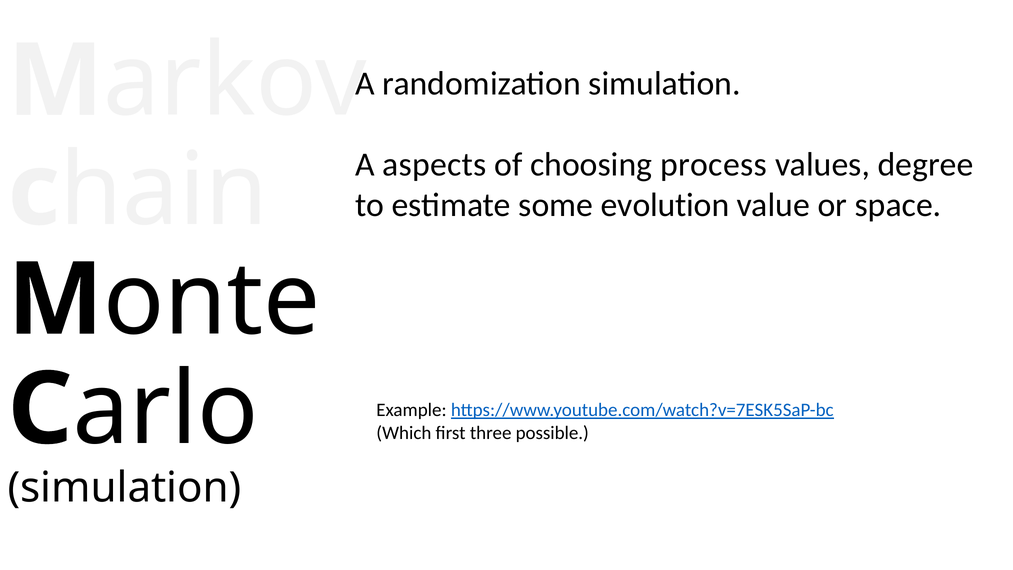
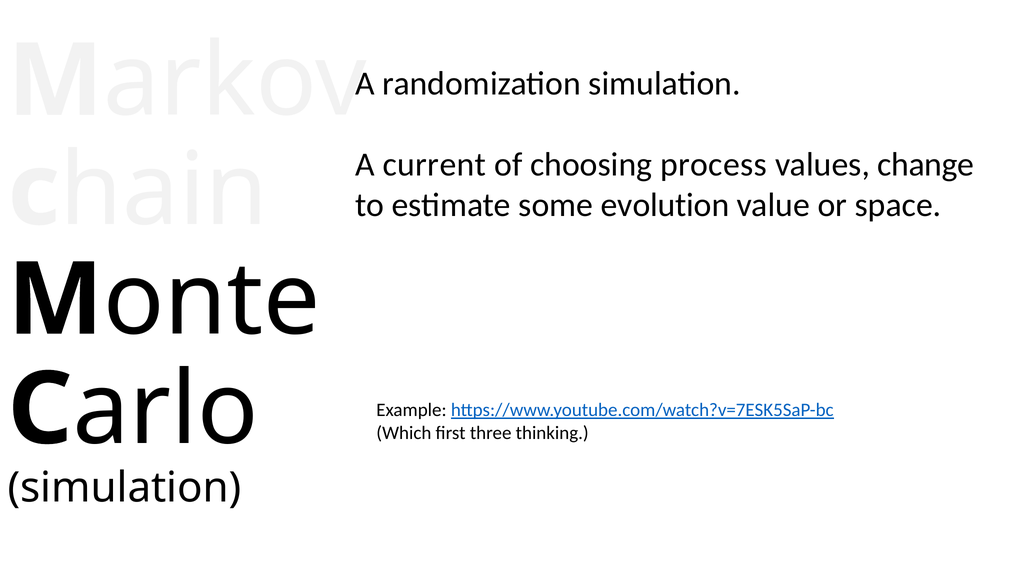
aspects: aspects -> current (434, 164)
degree: degree -> change (926, 164)
possible: possible -> thinking (552, 433)
